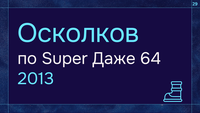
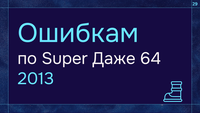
Осколков: Осколков -> Ошибкам (78, 33)
